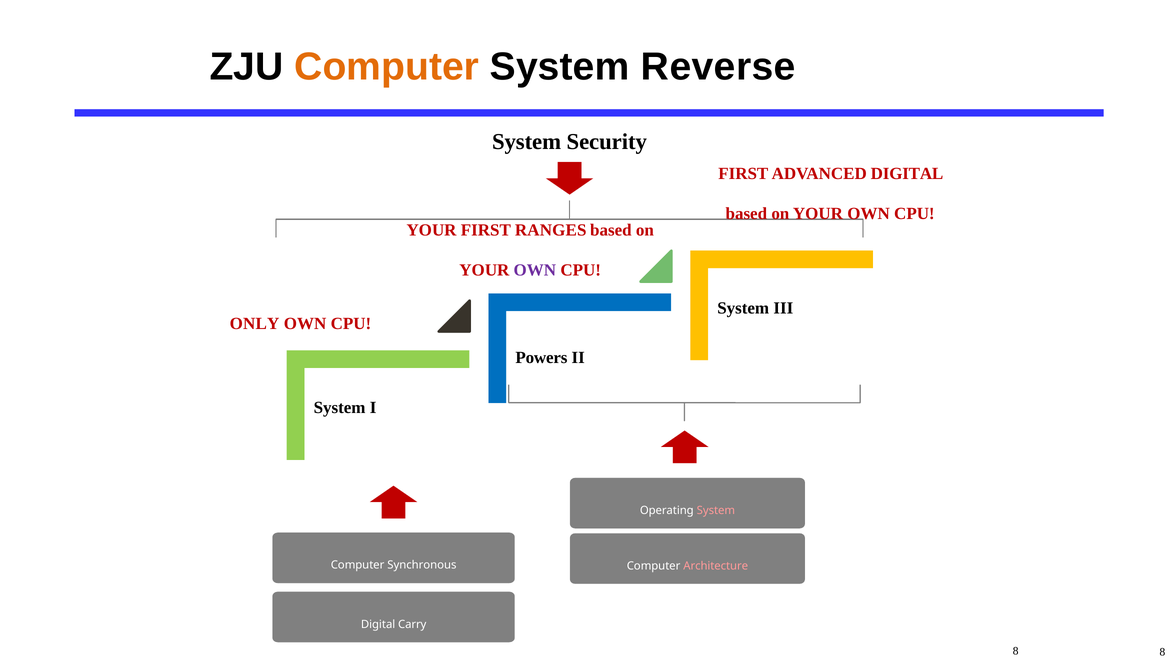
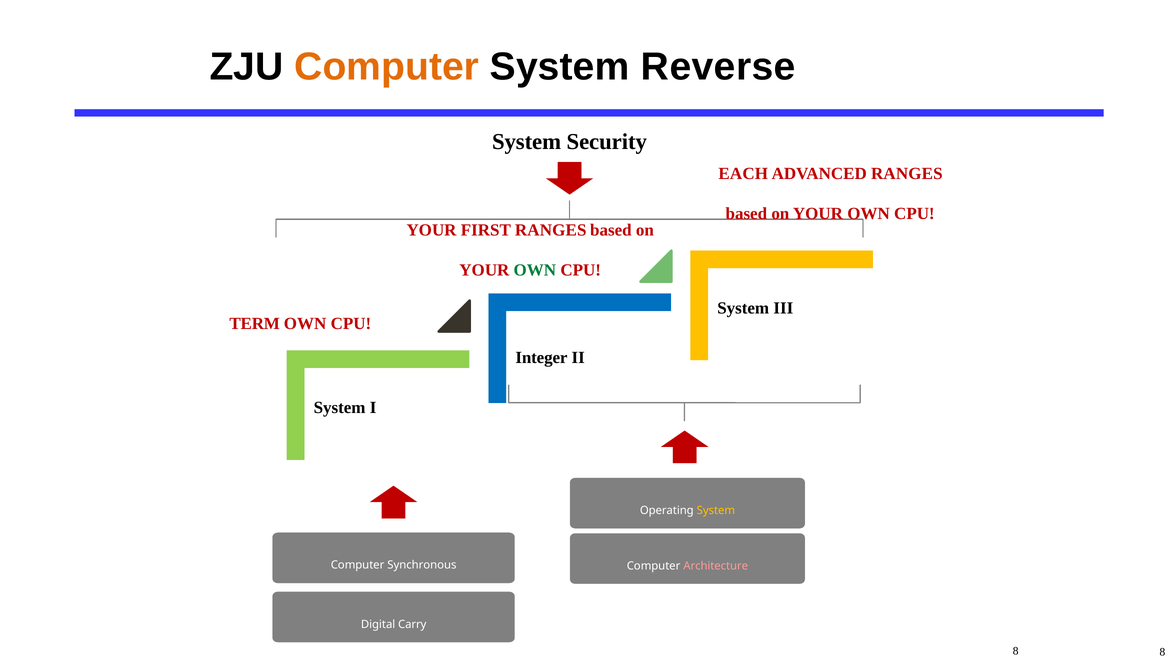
FIRST: FIRST -> EACH (743, 174)
ADVANCED DIGITAL: DIGITAL -> RANGES (907, 174)
OWN colour: purple -> green (535, 270)
ONLY: ONLY -> TERM (255, 324)
Powers: Powers -> Integer (541, 358)
System colour: pink -> yellow (716, 511)
